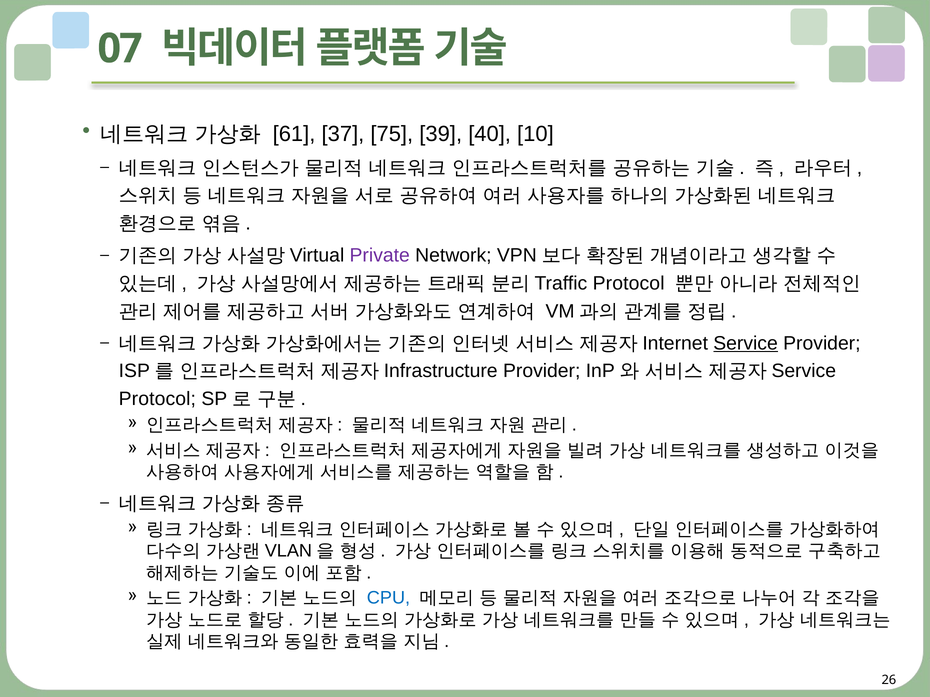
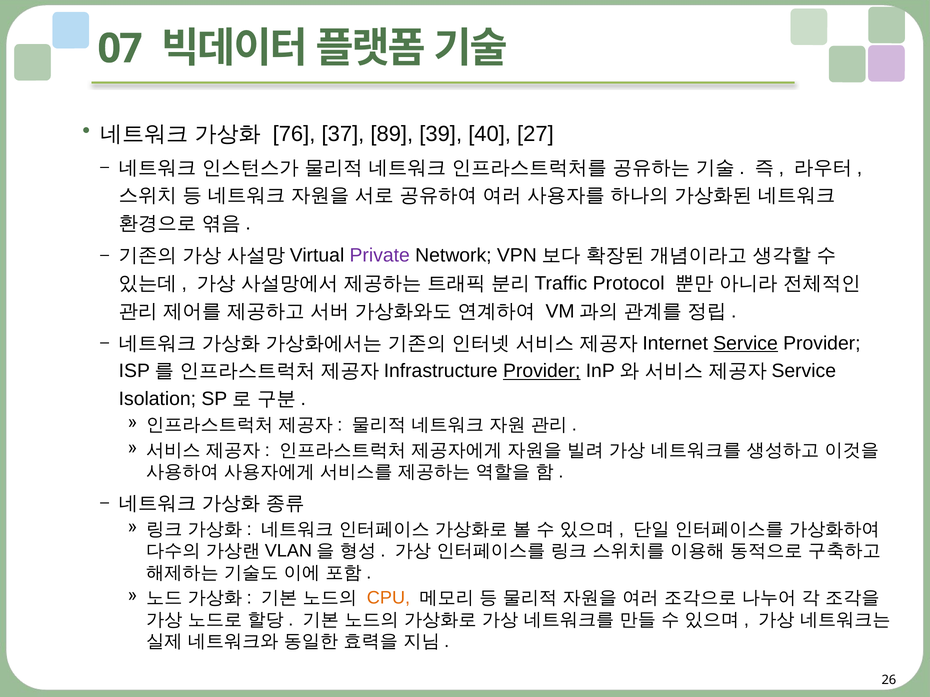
61: 61 -> 76 (294, 134)
75: 75 -> 89 (392, 134)
10: 10 -> 27 (535, 134)
Provider underline: none -> present (542, 371)
Protocol: Protocol -> Isolation (157, 399)
CPU colour: blue -> orange (389, 598)
